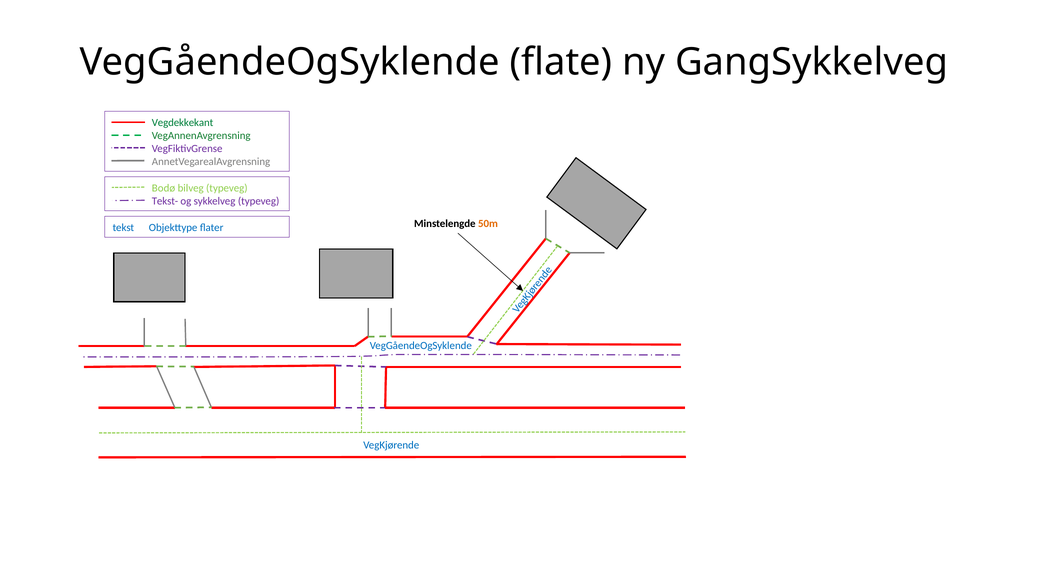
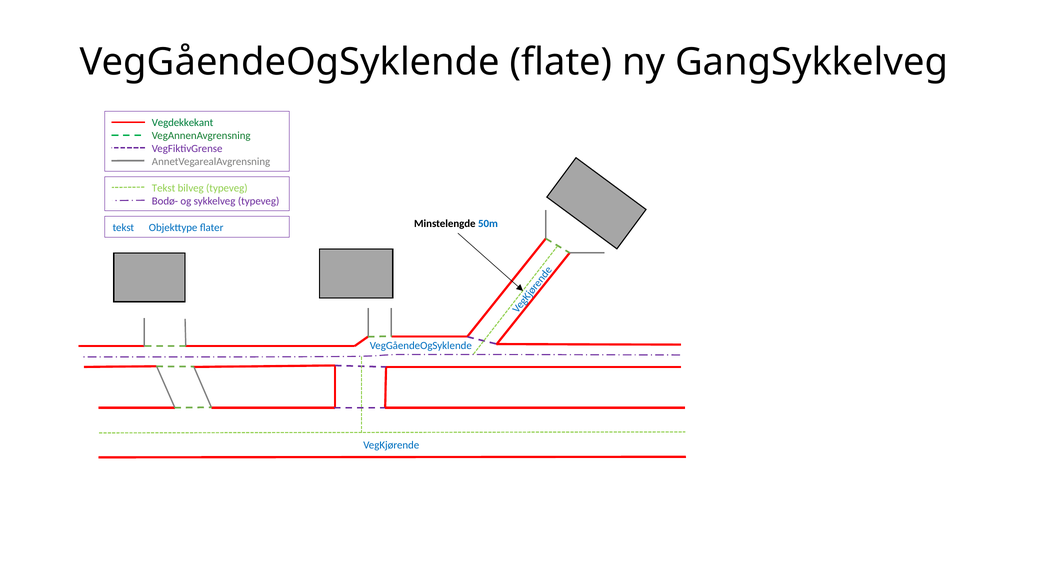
Bodø: Bodø -> Tekst (164, 188)
Tekst-: Tekst- -> Bodø- (165, 201)
50m colour: orange -> blue (488, 224)
